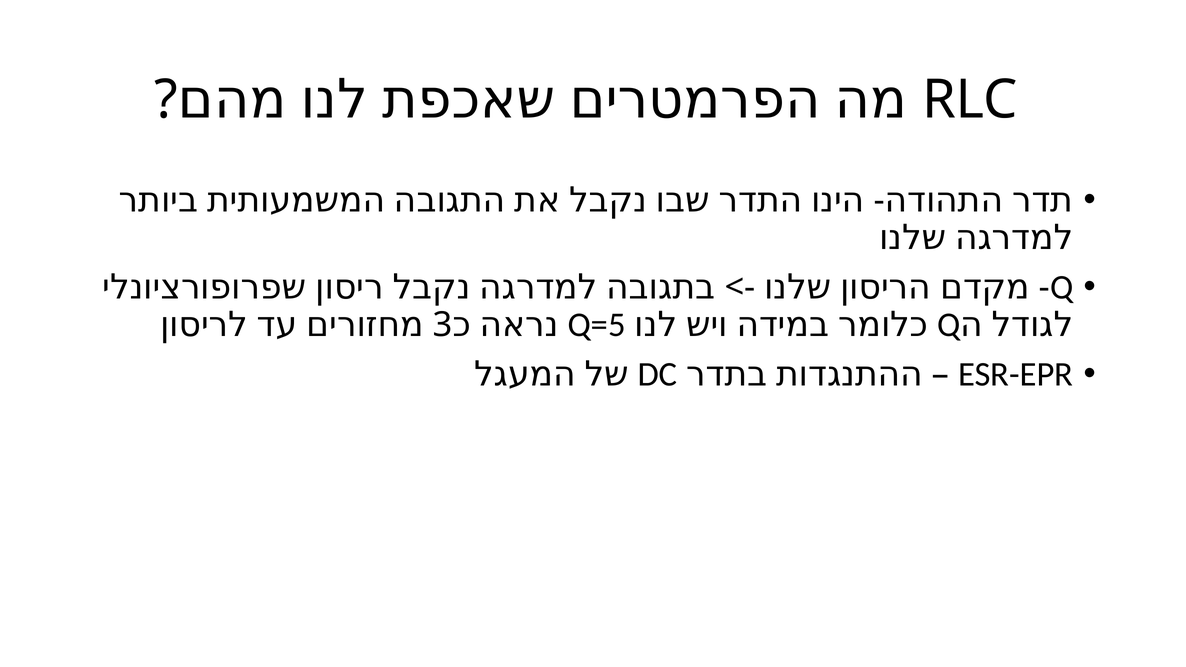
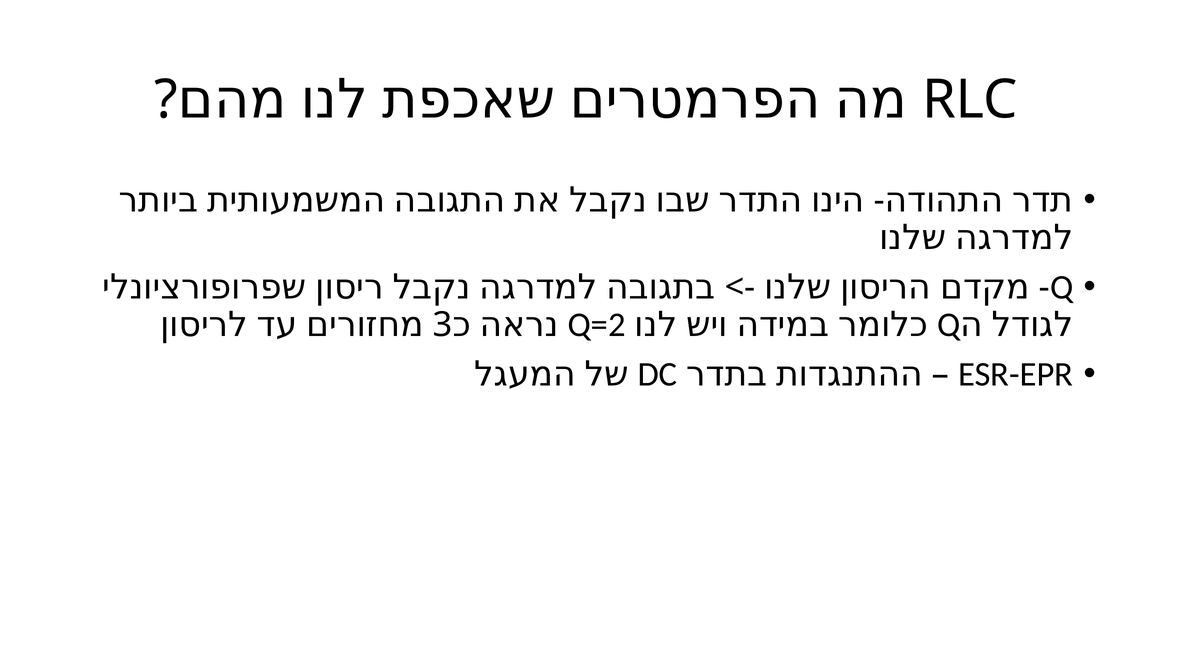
Q=5: Q=5 -> Q=2 (597, 325)
